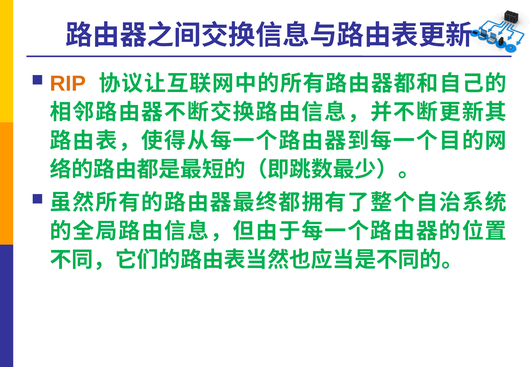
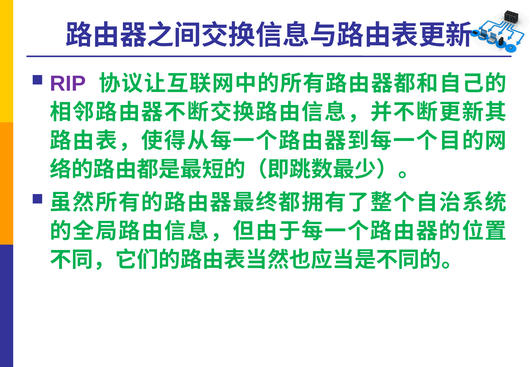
RIP colour: orange -> purple (68, 84)
